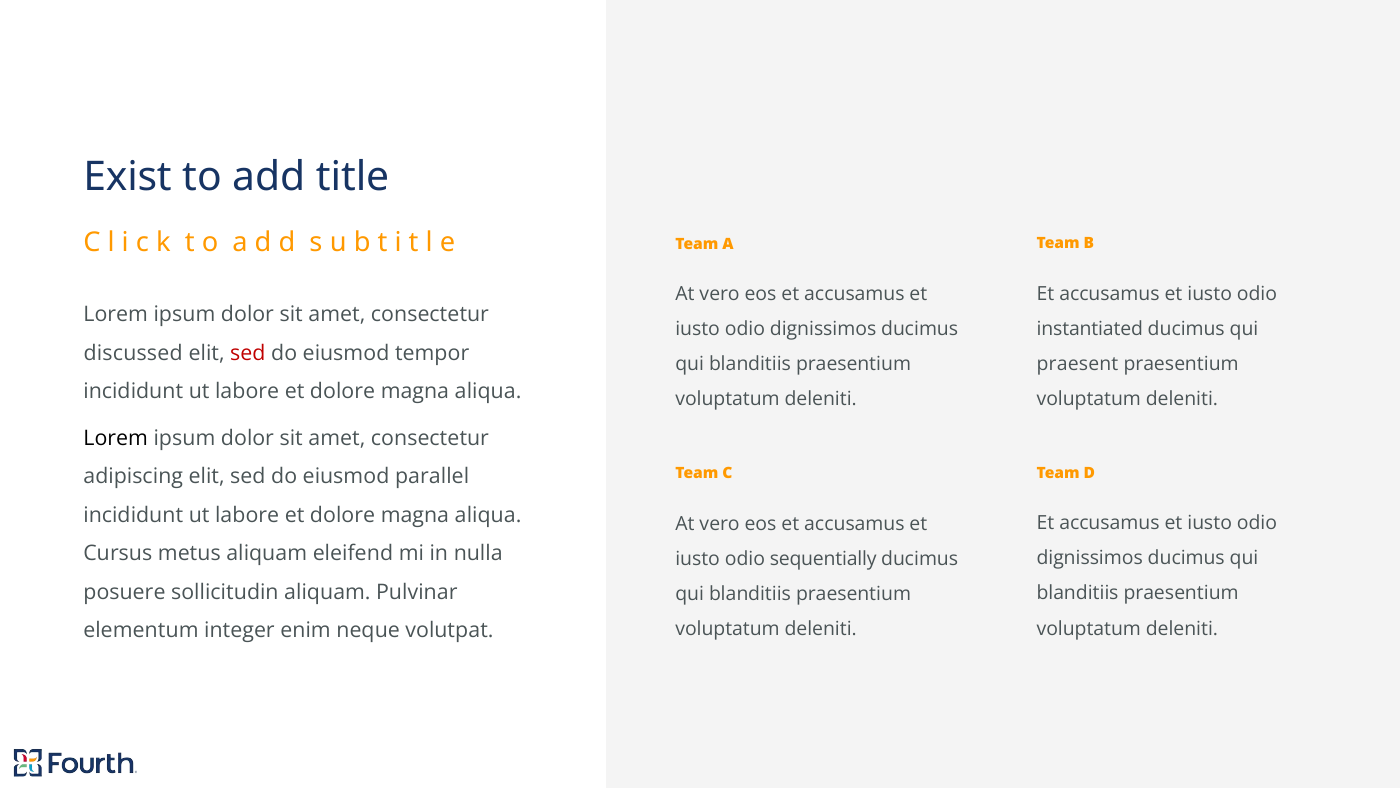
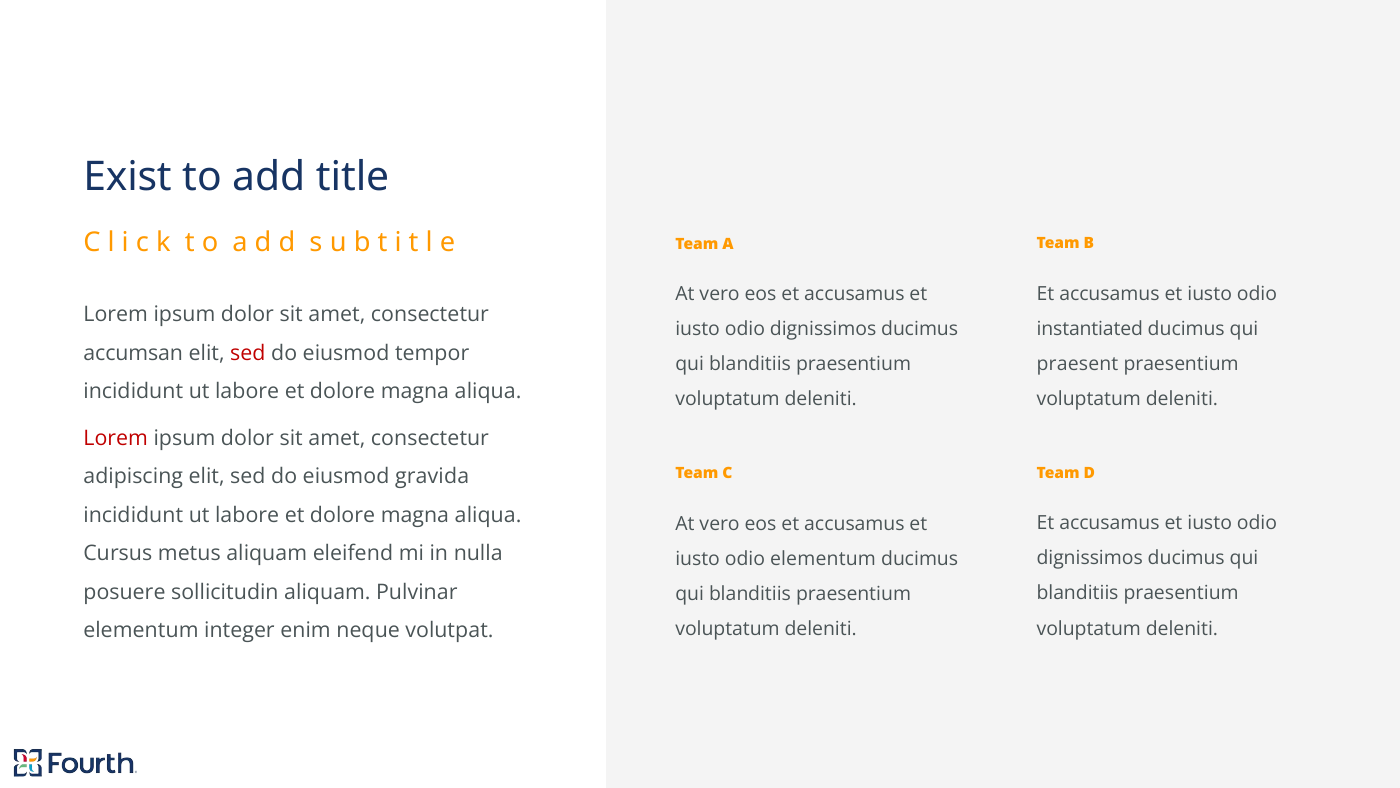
discussed: discussed -> accumsan (133, 353)
Lorem colour: black -> red (116, 438)
parallel: parallel -> gravida (432, 476)
odio sequentially: sequentially -> elementum (823, 559)
